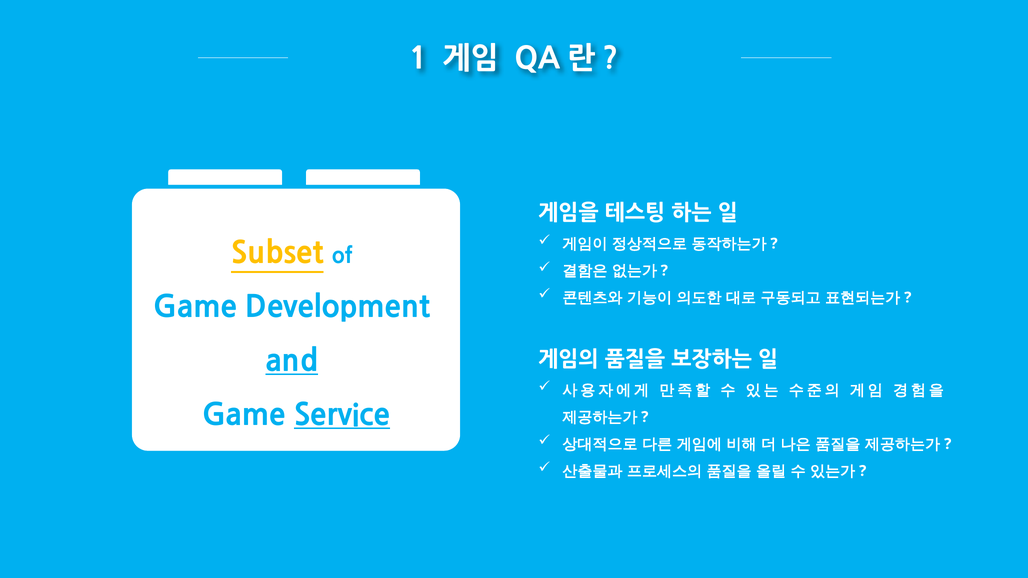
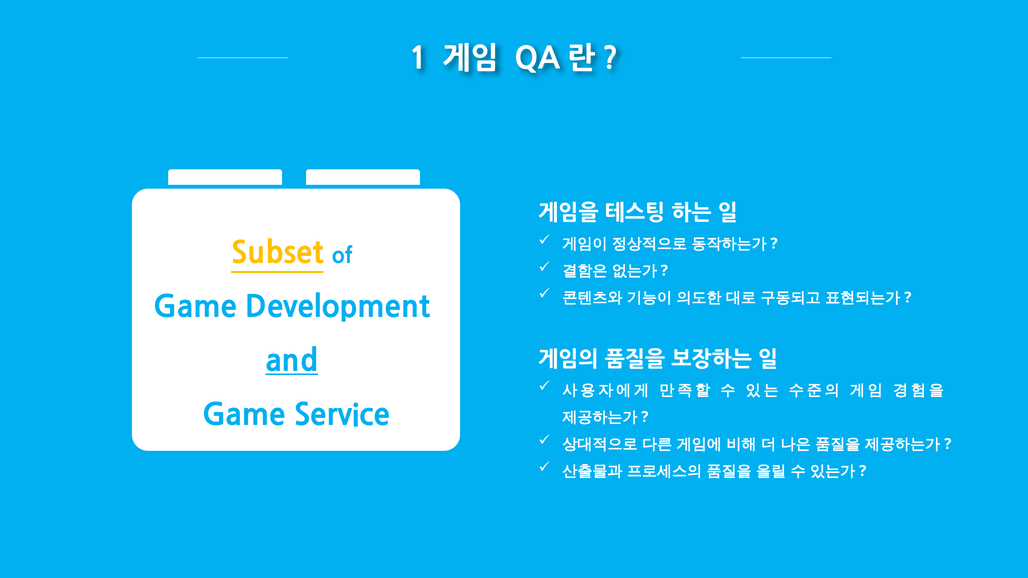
Service underline: present -> none (342, 415)
